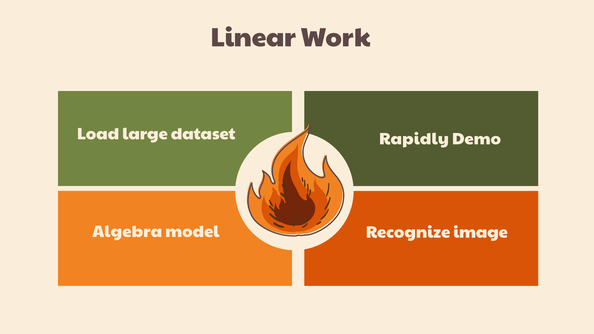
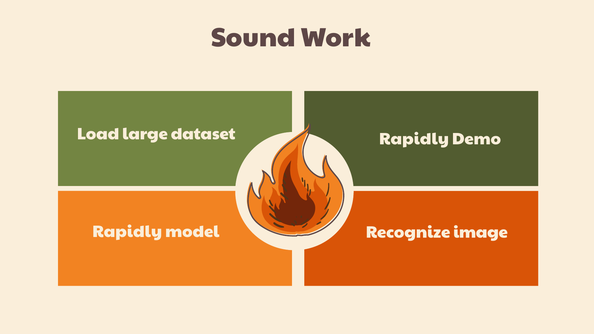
Linear: Linear -> Sound (253, 38)
Algebra: Algebra -> Rapidly (127, 232)
